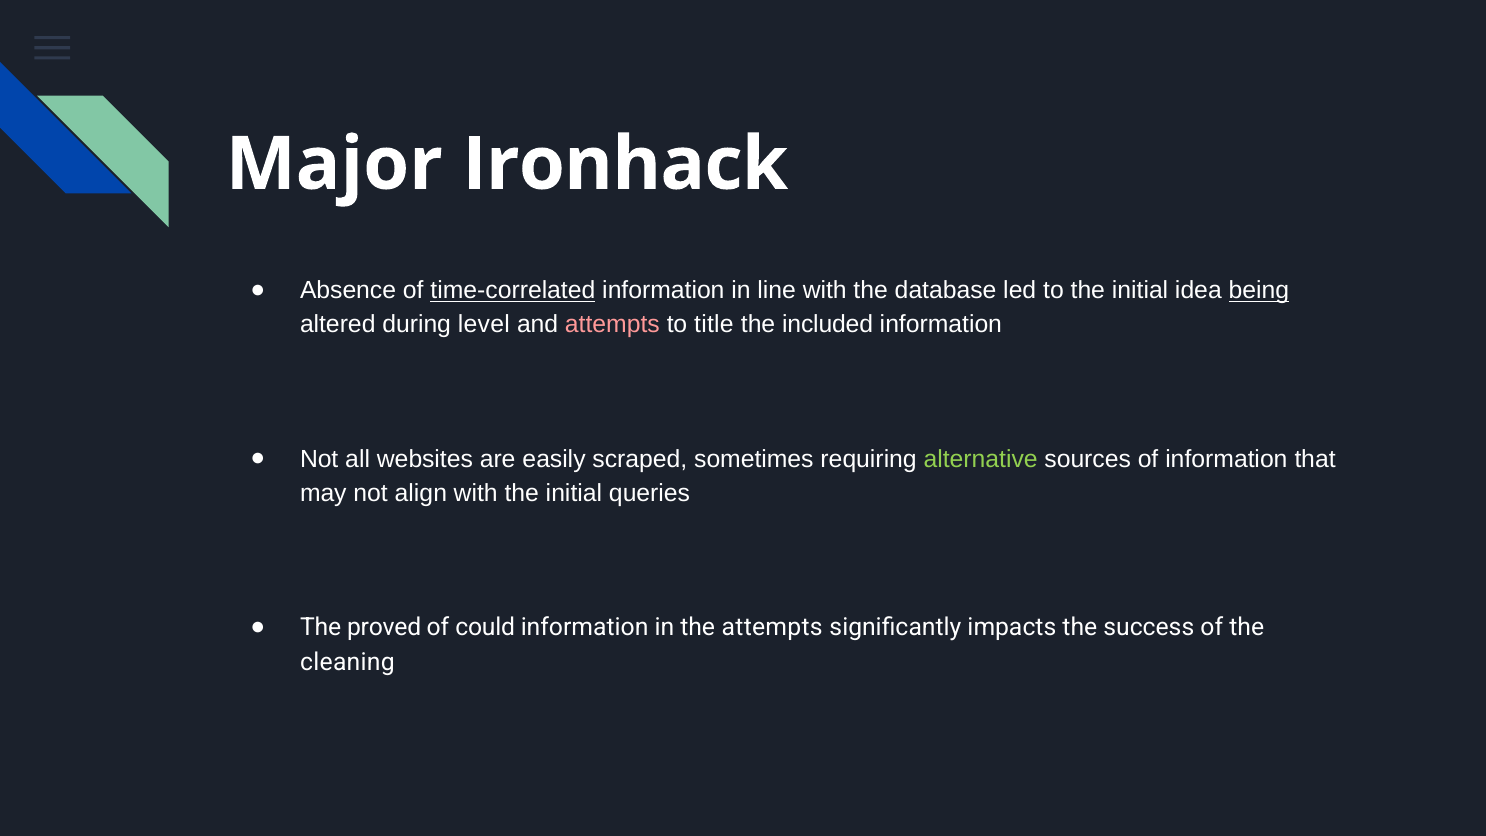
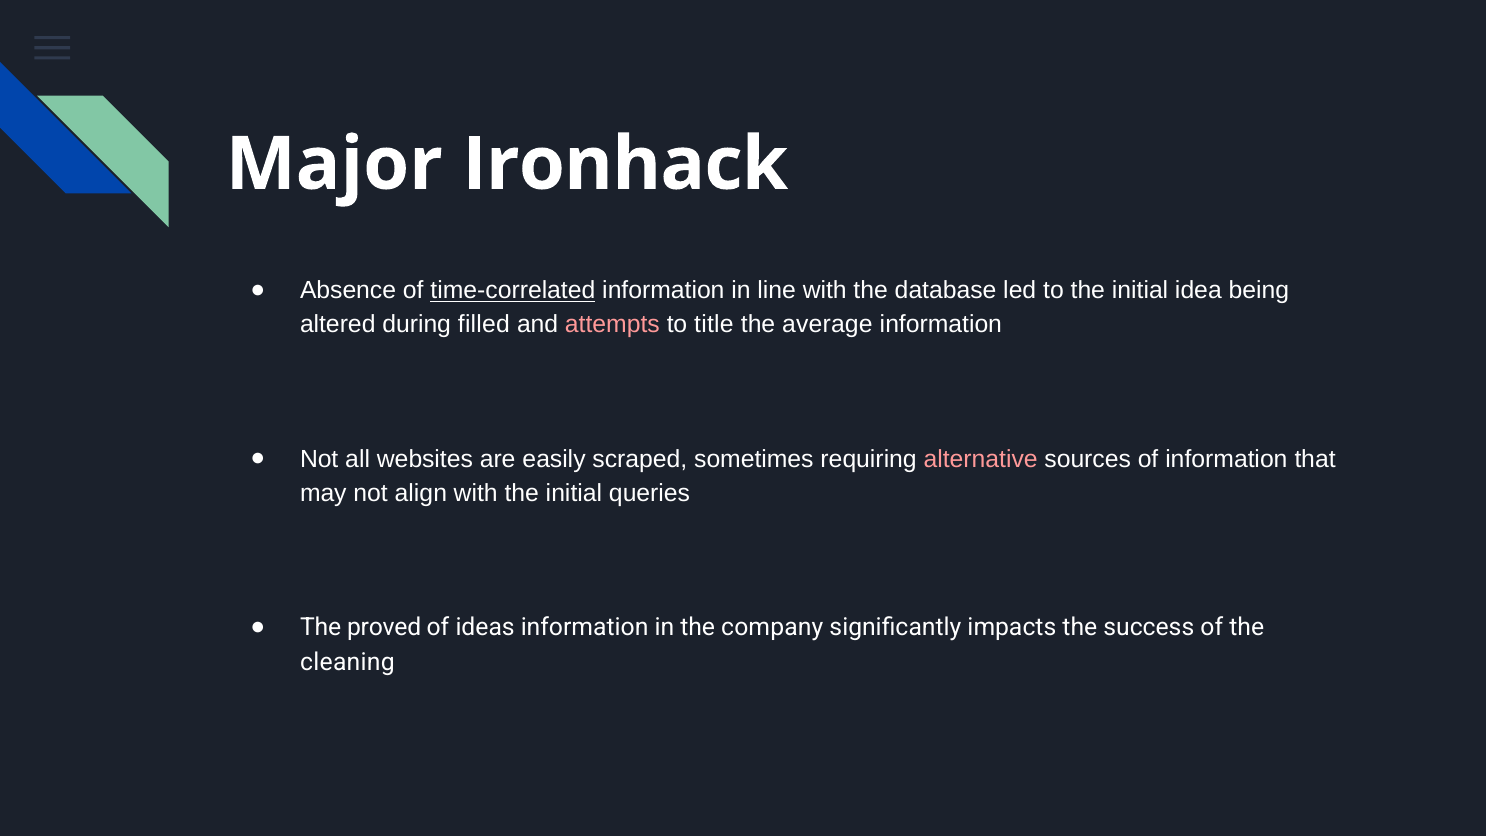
being underline: present -> none (1259, 291)
level: level -> filled (484, 325)
included: included -> average (827, 325)
alternative colour: light green -> pink (981, 459)
could: could -> ideas (485, 628)
the attempts: attempts -> company (772, 628)
